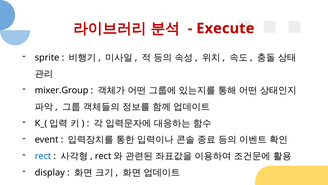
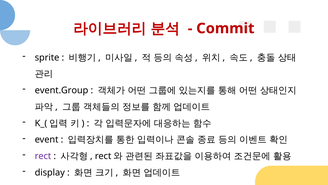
Execute: Execute -> Commit (225, 28)
mixer.Group: mixer.Group -> event.Group (62, 90)
rect colour: blue -> purple (43, 156)
